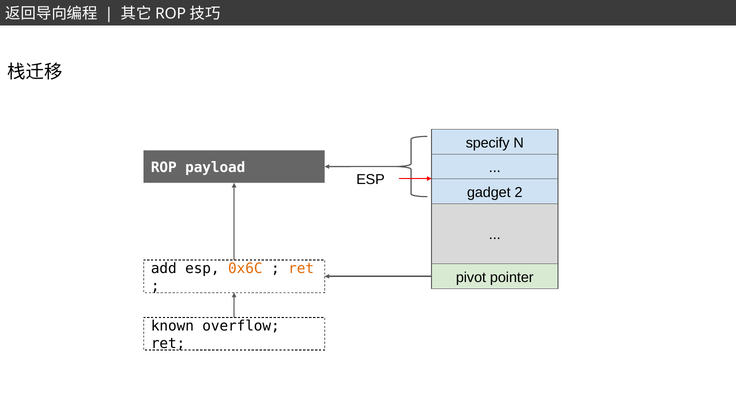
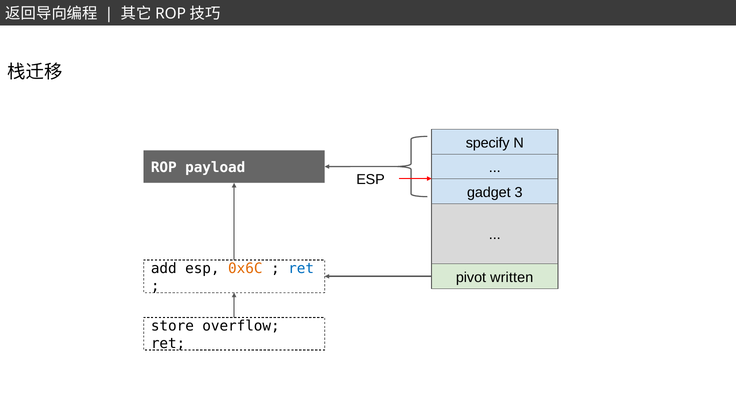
2: 2 -> 3 (519, 192)
ret colour: orange -> blue (301, 269)
pointer: pointer -> written (512, 277)
known: known -> store (172, 326)
